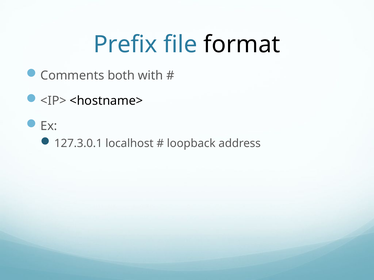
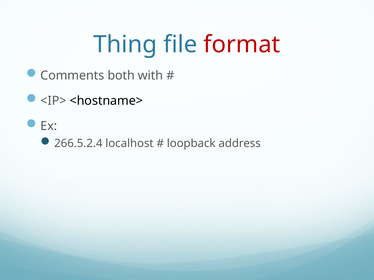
Prefix: Prefix -> Thing (125, 45)
format colour: black -> red (242, 45)
127.3.0.1: 127.3.0.1 -> 266.5.2.4 (78, 144)
